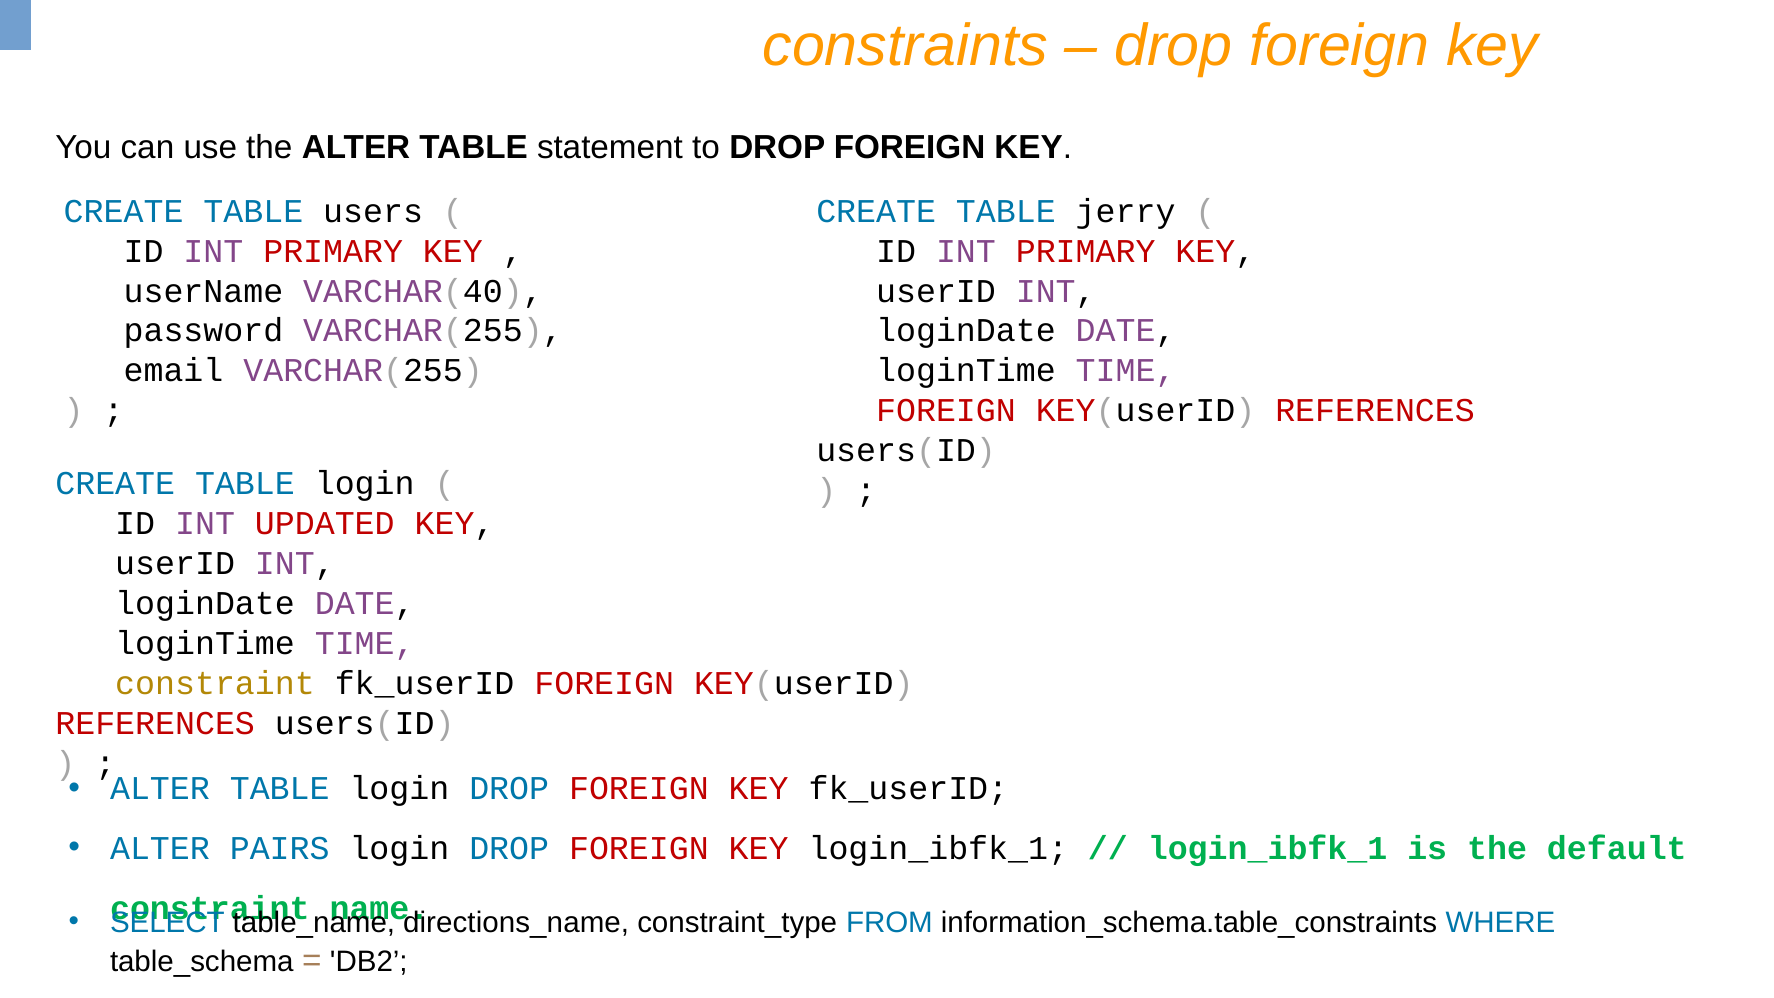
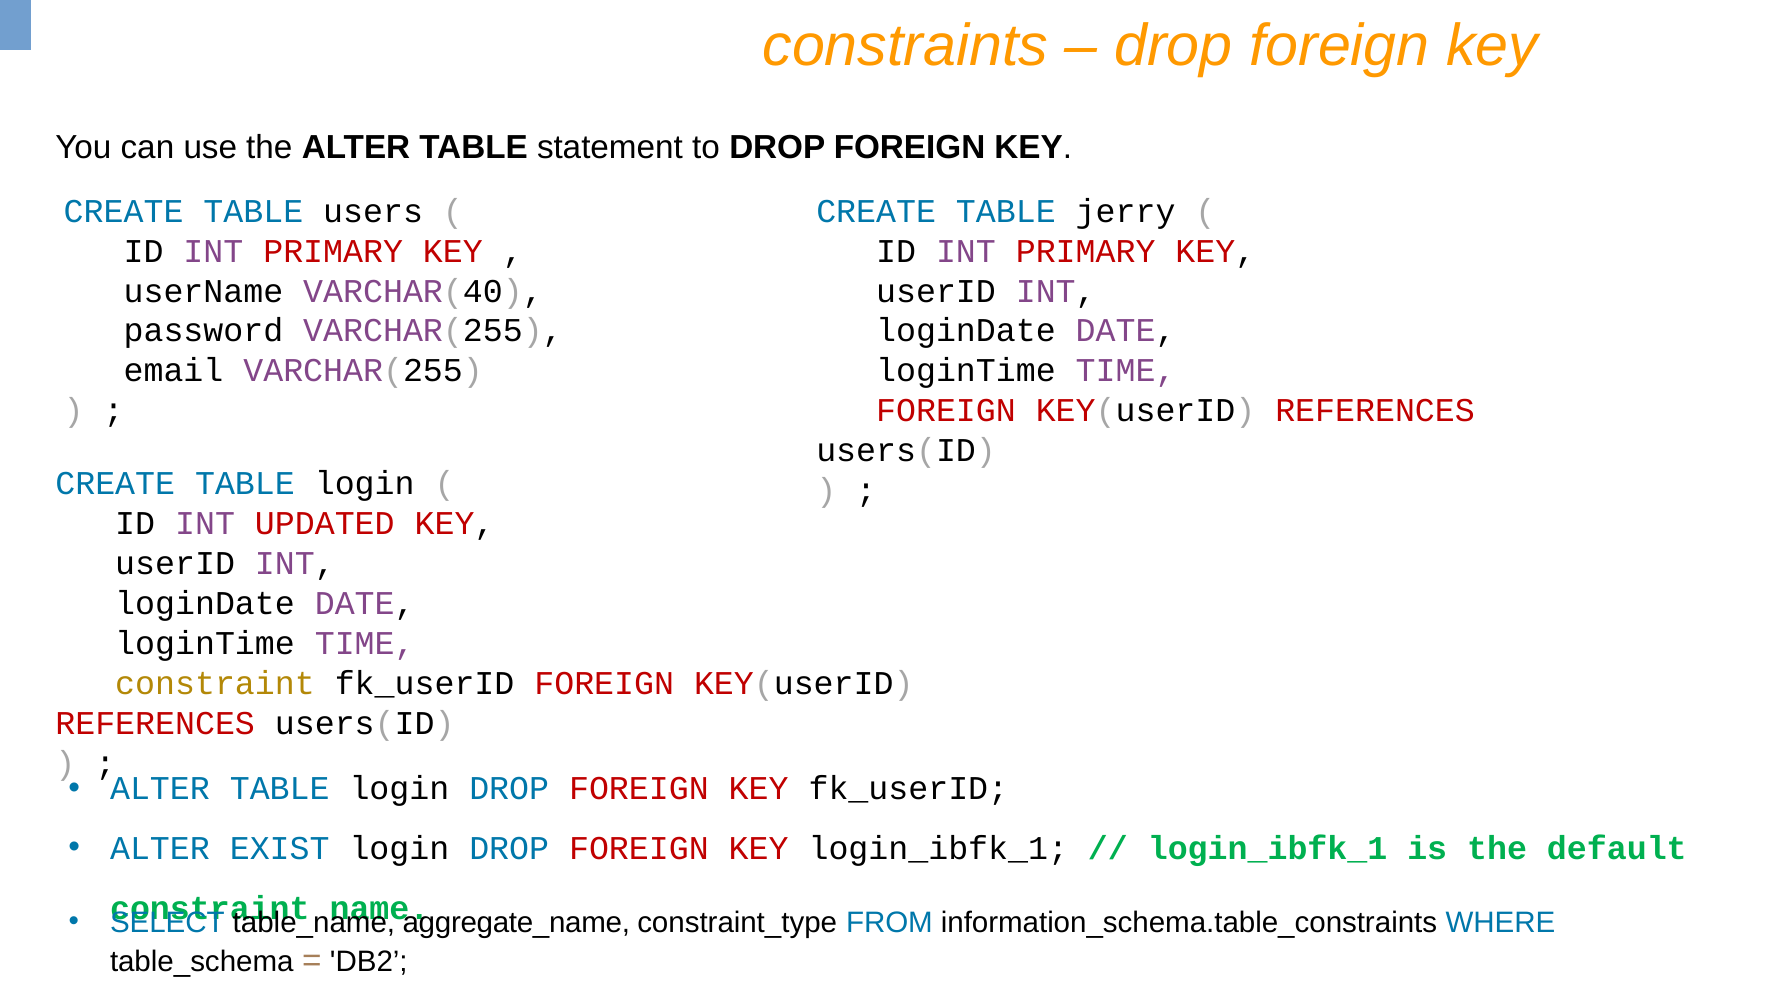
PAIRS: PAIRS -> EXIST (280, 849)
directions_name: directions_name -> aggregate_name (516, 922)
